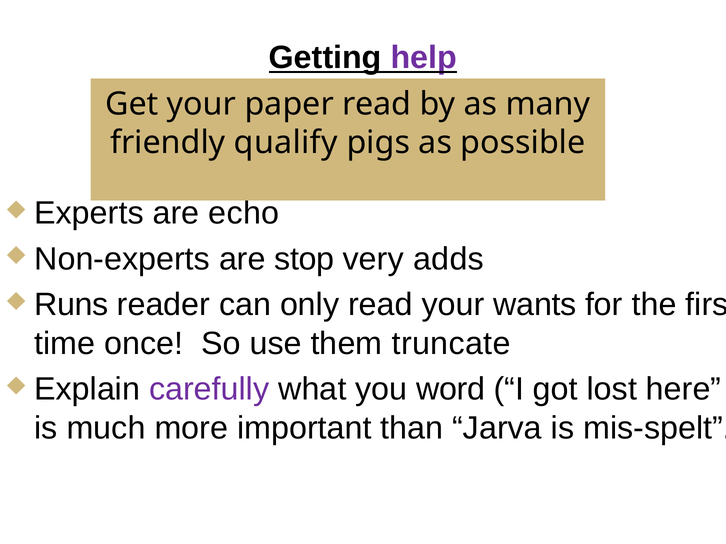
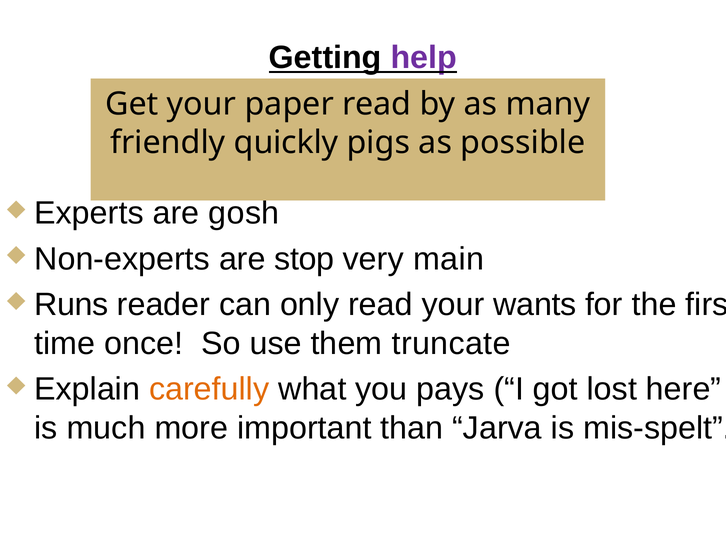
qualify: qualify -> quickly (286, 143)
echo: echo -> gosh (244, 213)
adds: adds -> main (449, 259)
carefully colour: purple -> orange (209, 390)
word: word -> pays (451, 390)
